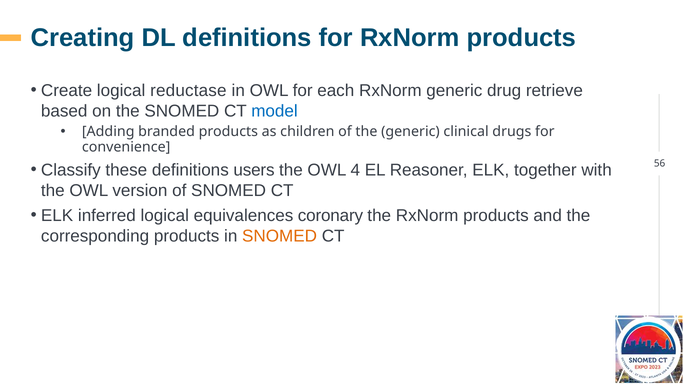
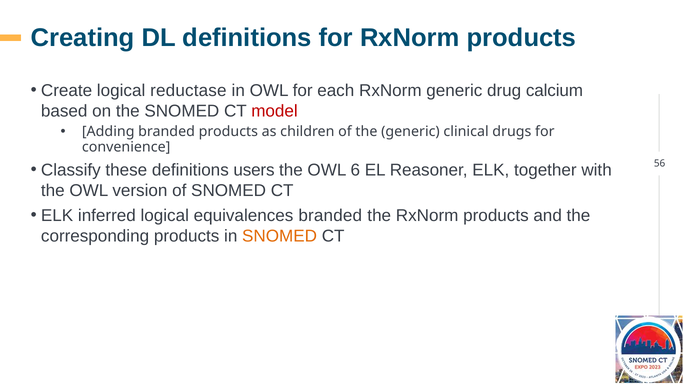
retrieve: retrieve -> calcium (554, 91)
model colour: blue -> red (275, 111)
4: 4 -> 6 (355, 170)
equivalences coronary: coronary -> branded (330, 216)
